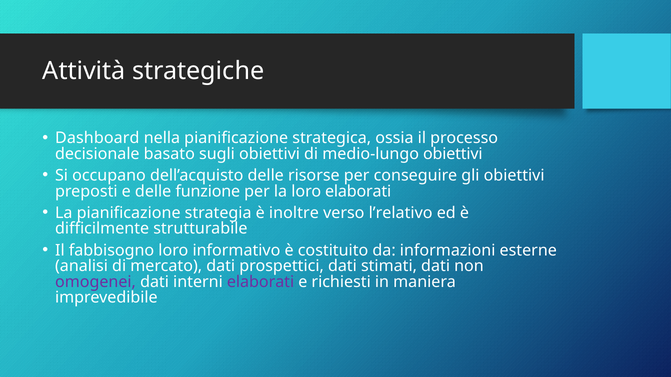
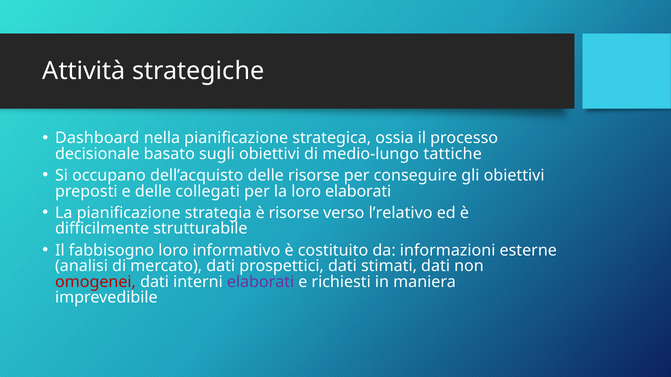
medio-lungo obiettivi: obiettivi -> tattiche (453, 154)
funzione: funzione -> collegati (208, 191)
è inoltre: inoltre -> risorse (294, 213)
omogenei colour: purple -> red (95, 282)
